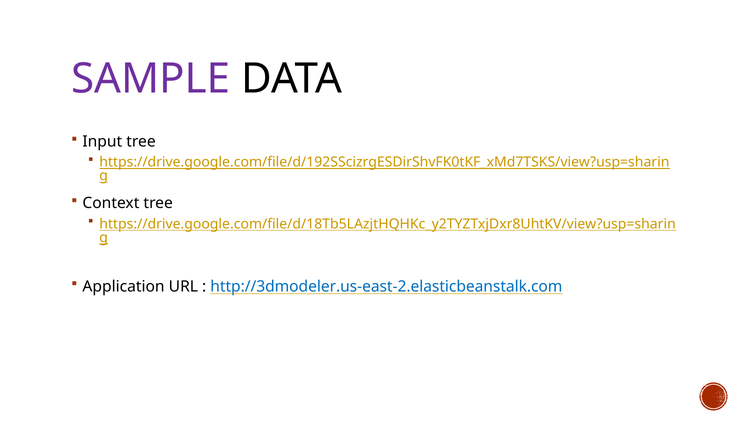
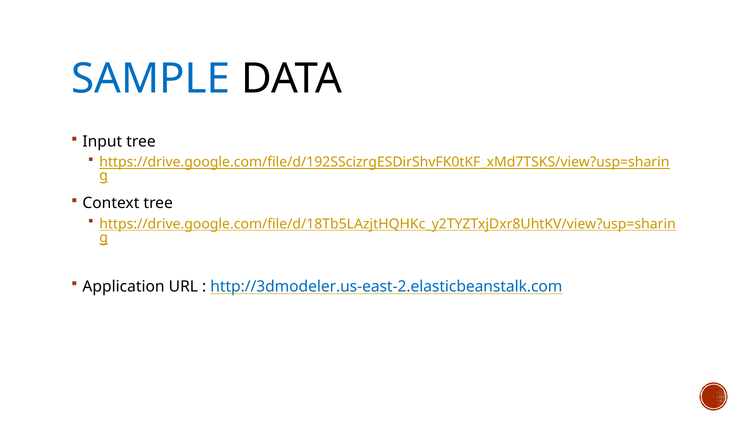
SAMPLE colour: purple -> blue (151, 79)
